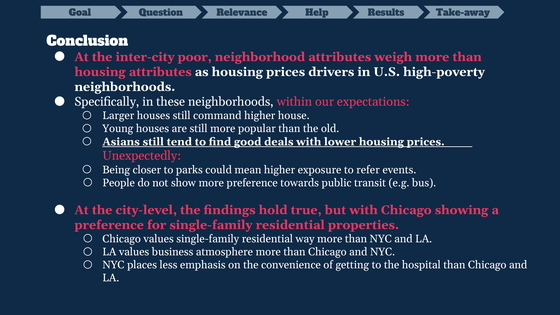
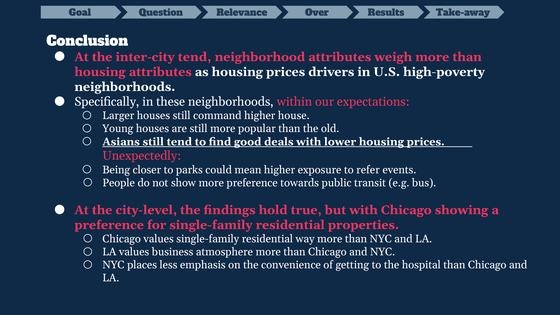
Help: Help -> Over (317, 13)
inter-city poor: poor -> tend (195, 57)
